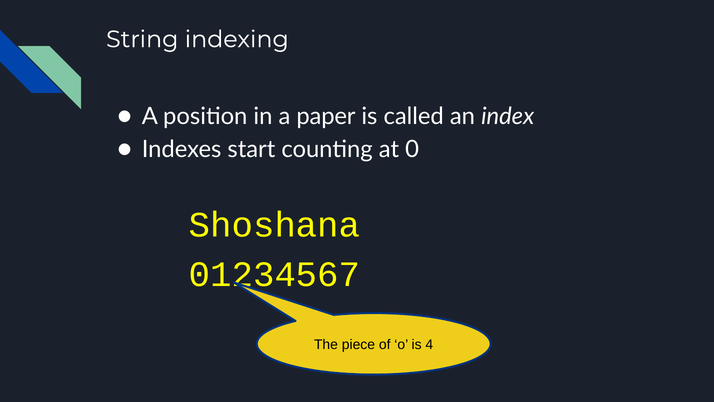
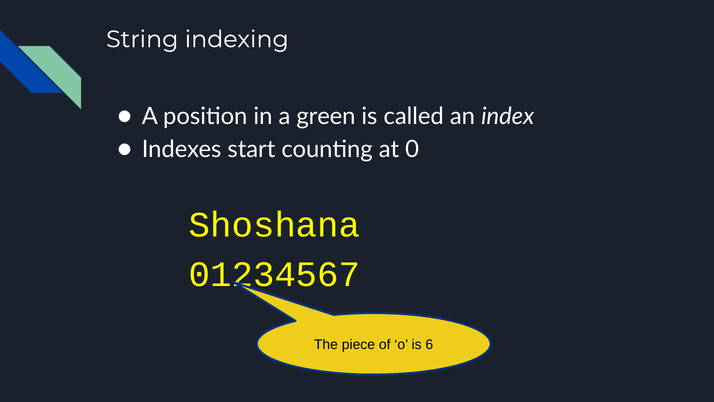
paper: paper -> green (326, 116)
4: 4 -> 6 (429, 344)
